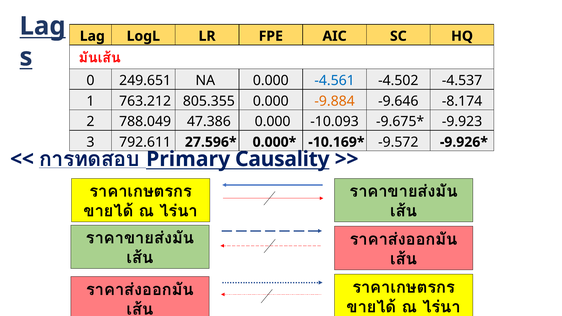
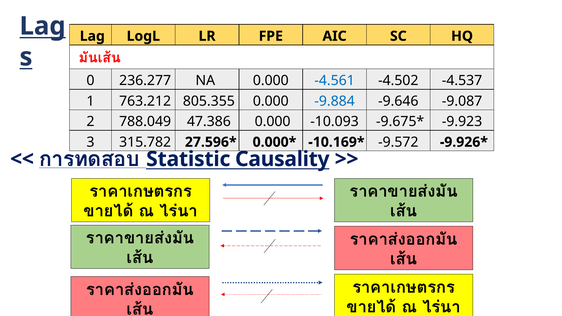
249.651: 249.651 -> 236.277 (145, 81)
-9.884 colour: orange -> blue (335, 101)
-8.174: -8.174 -> -9.087 (462, 101)
792.611: 792.611 -> 315.782 (145, 142)
Primary: Primary -> Statistic (188, 159)
